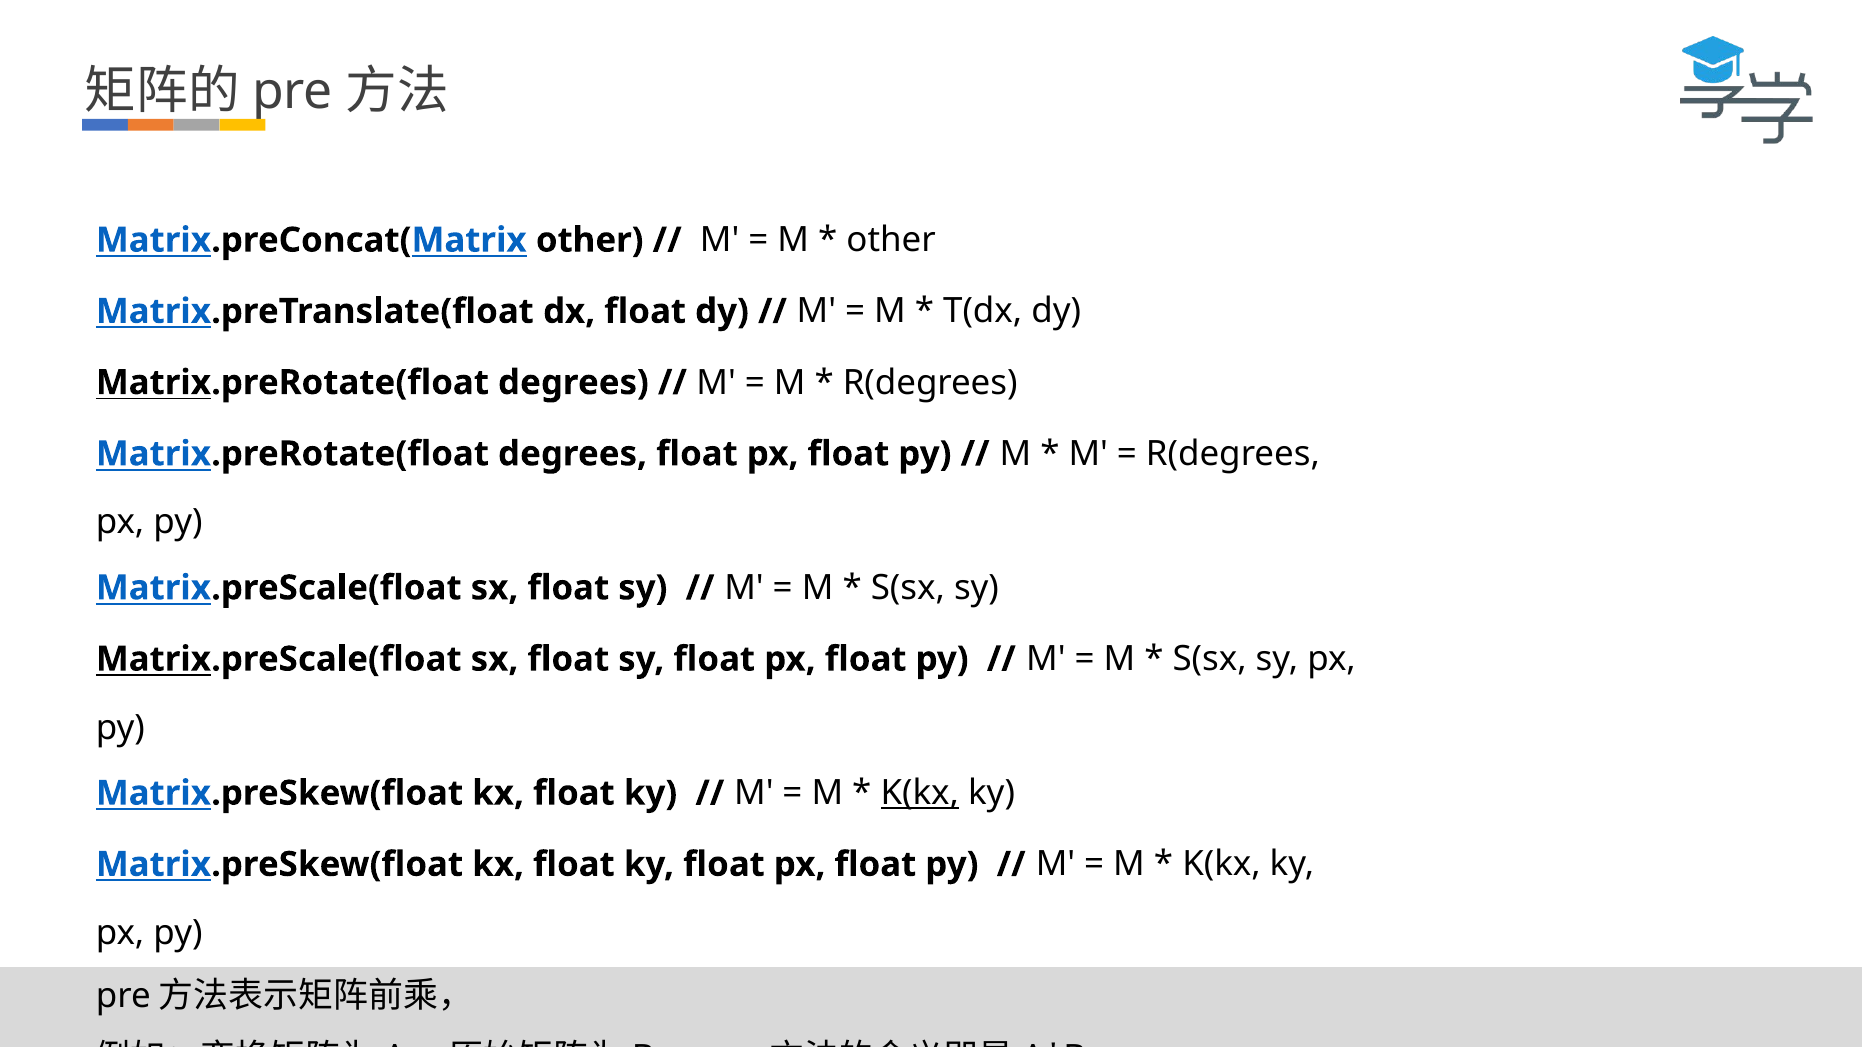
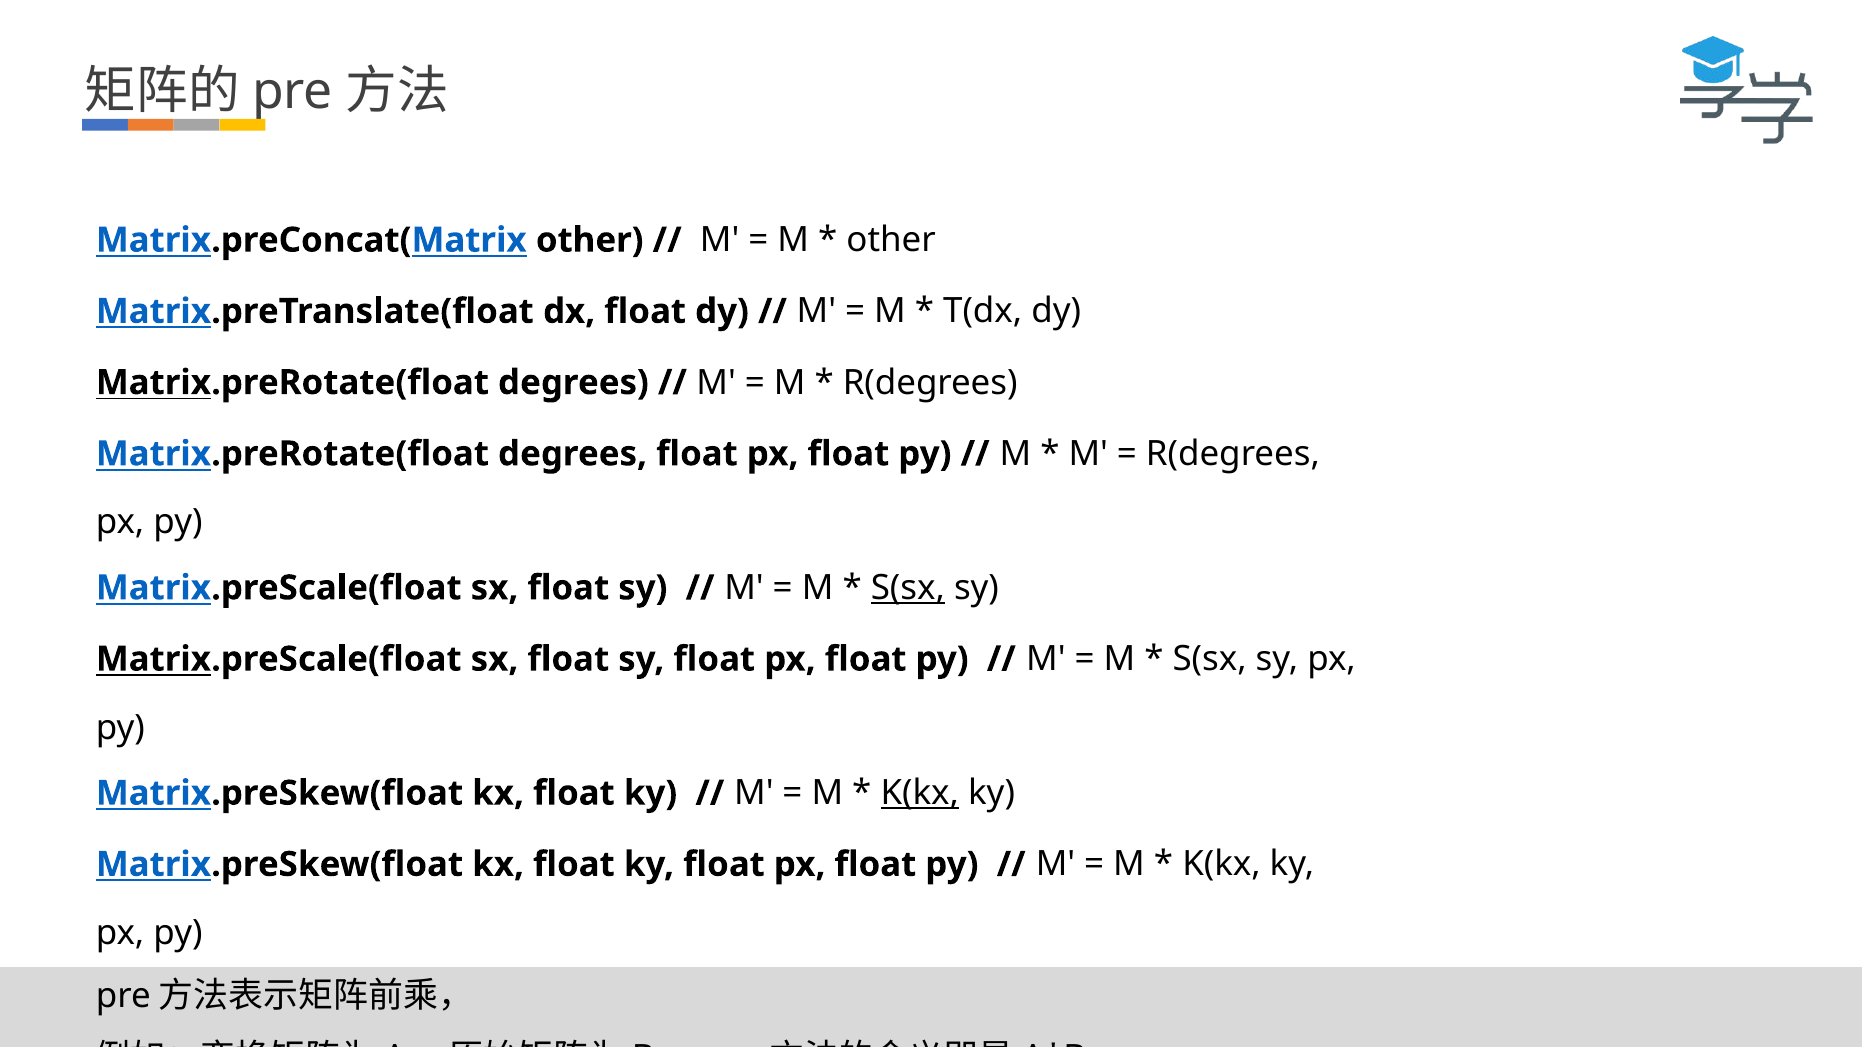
S(sx underline: none -> present (908, 588)
